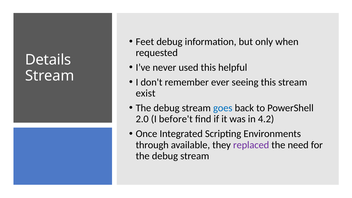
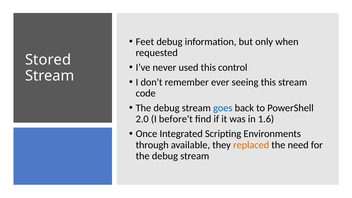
Details: Details -> Stored (48, 60)
helpful: helpful -> control (233, 67)
exist: exist -> code (146, 93)
4.2: 4.2 -> 1.6 (266, 119)
replaced colour: purple -> orange (251, 145)
